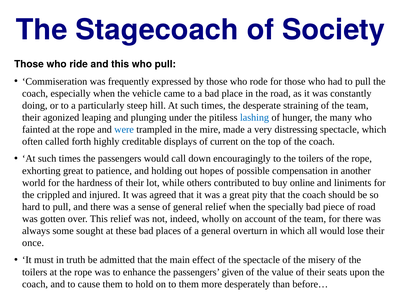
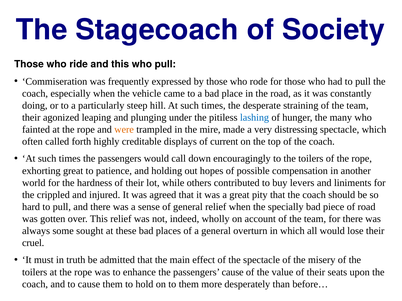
were colour: blue -> orange (124, 130)
online: online -> levers (302, 183)
once: once -> cruel (33, 243)
passengers given: given -> cause (233, 273)
